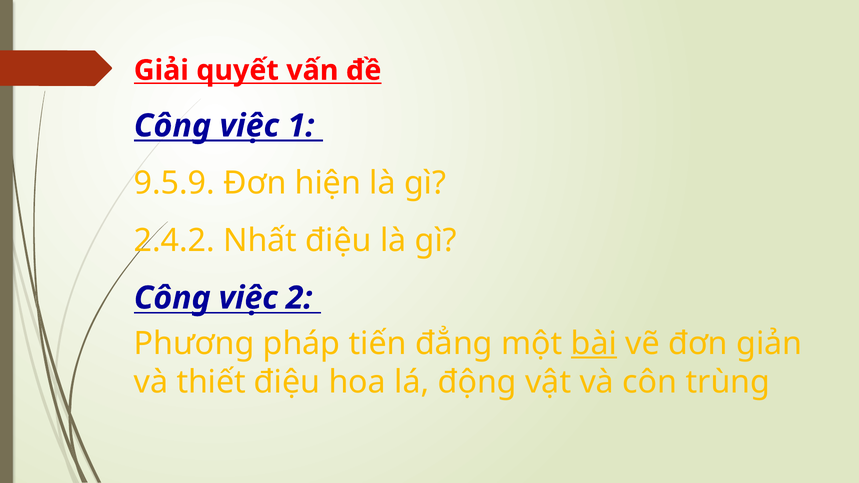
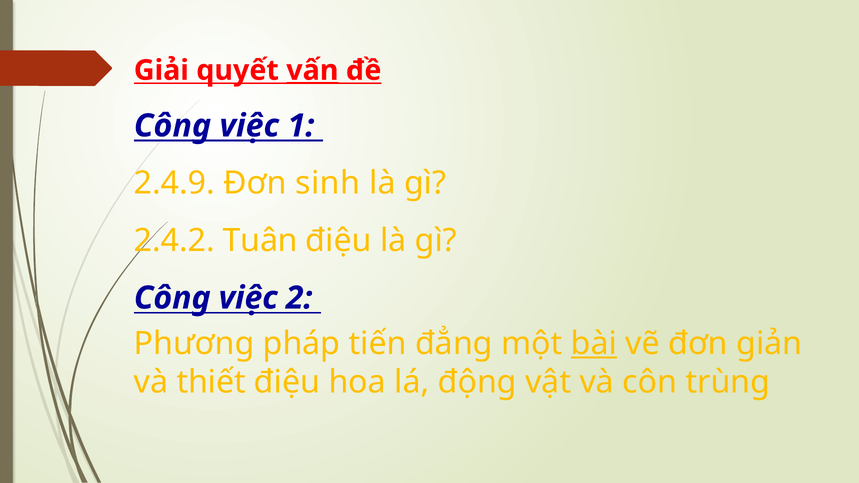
vấn underline: none -> present (312, 70)
9.5.9: 9.5.9 -> 2.4.9 (174, 183)
hiện: hiện -> sinh (328, 183)
Nhất: Nhất -> Tuân (260, 241)
